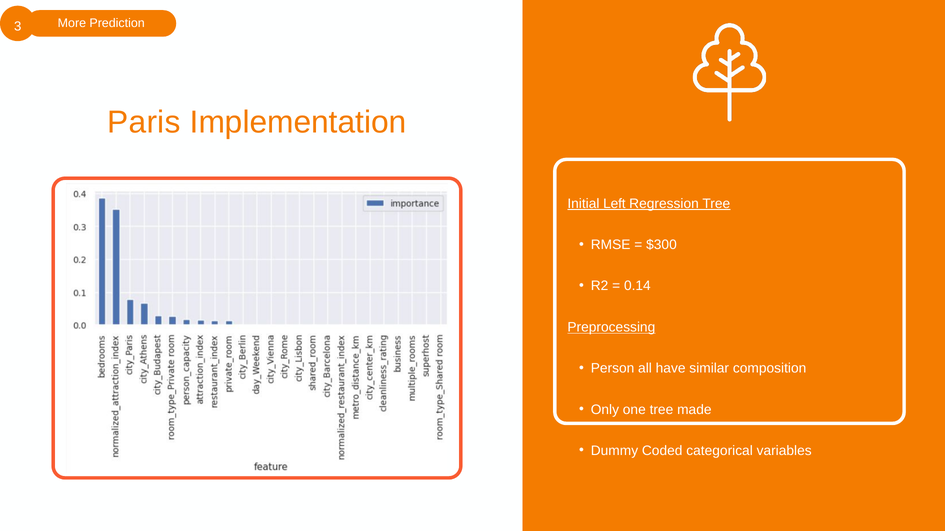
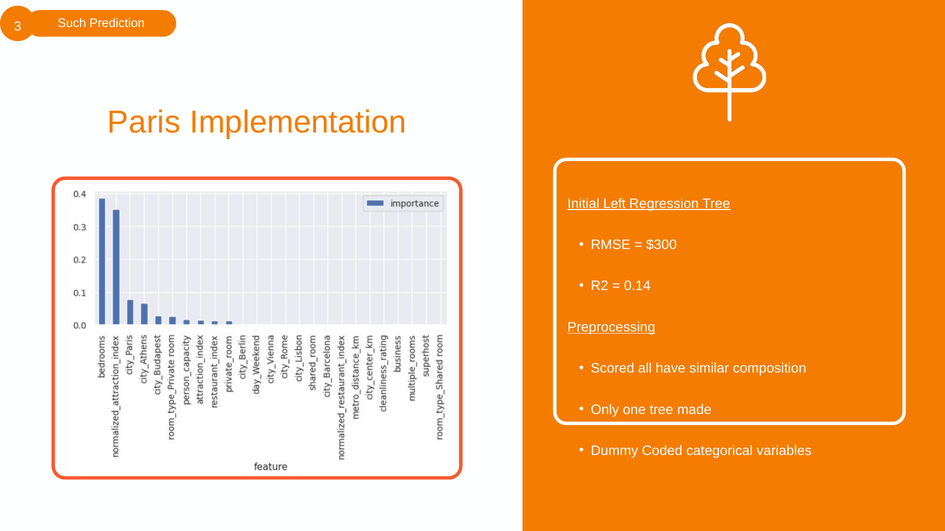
More: More -> Such (72, 23)
Person: Person -> Scored (613, 369)
